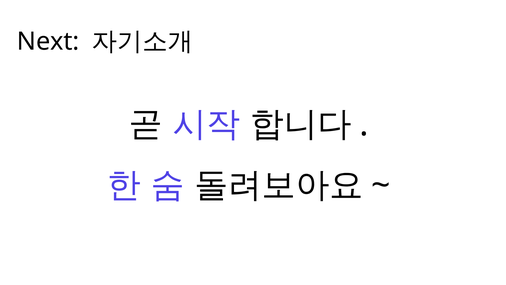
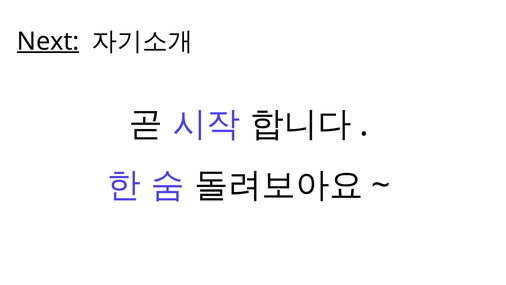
Next underline: none -> present (48, 41)
